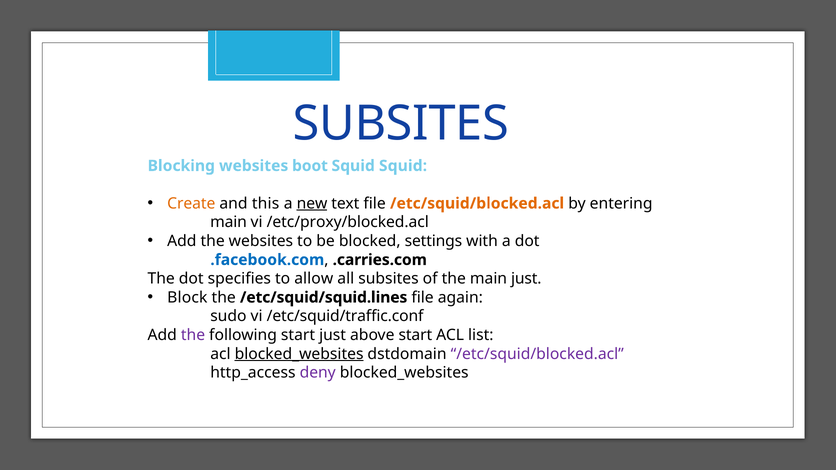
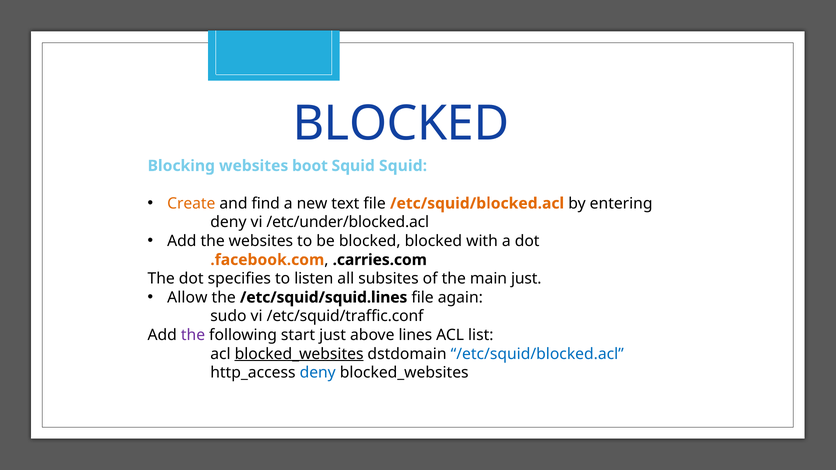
SUBSITES: SUBSITES -> BLOCKED (401, 124)
this: this -> find (266, 204)
new underline: present -> none (312, 204)
main: main -> deny (228, 222)
/etc/proxy/blocked.acl: /etc/proxy/blocked.acl -> /etc/under/blocked.acl (348, 222)
blocked settings: settings -> blocked (433, 241)
.facebook.com colour: blue -> orange (267, 260)
allow: allow -> listen (314, 279)
Block: Block -> Allow (187, 298)
above start: start -> lines (415, 335)
/etc/squid/blocked.acl colour: purple -> blue (537, 354)
deny colour: purple -> blue (318, 373)
